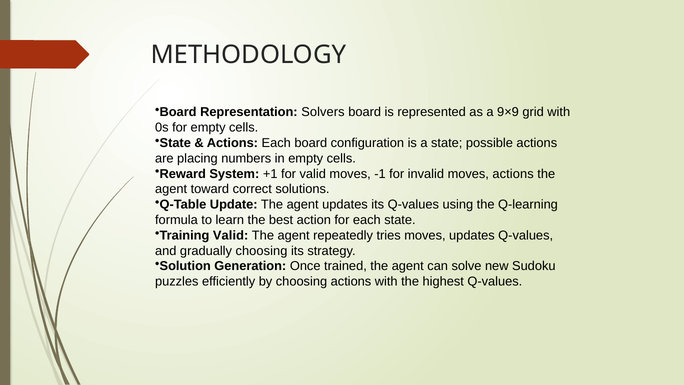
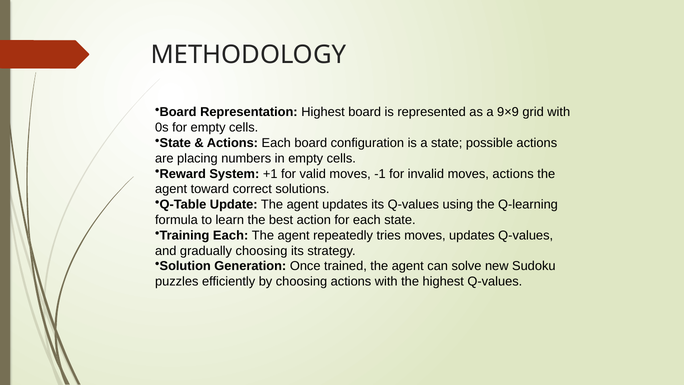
Representation Solvers: Solvers -> Highest (323, 112)
Training Valid: Valid -> Each (231, 235)
